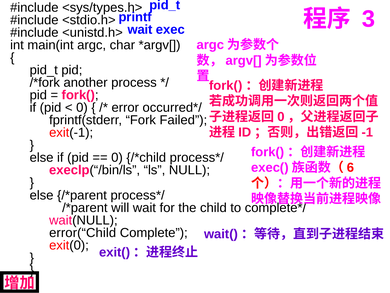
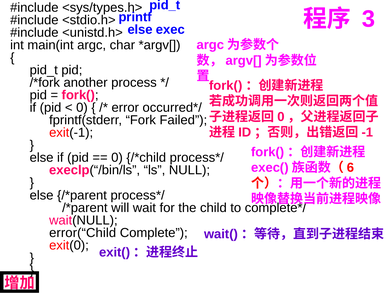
wait: wait -> else (140, 30)
